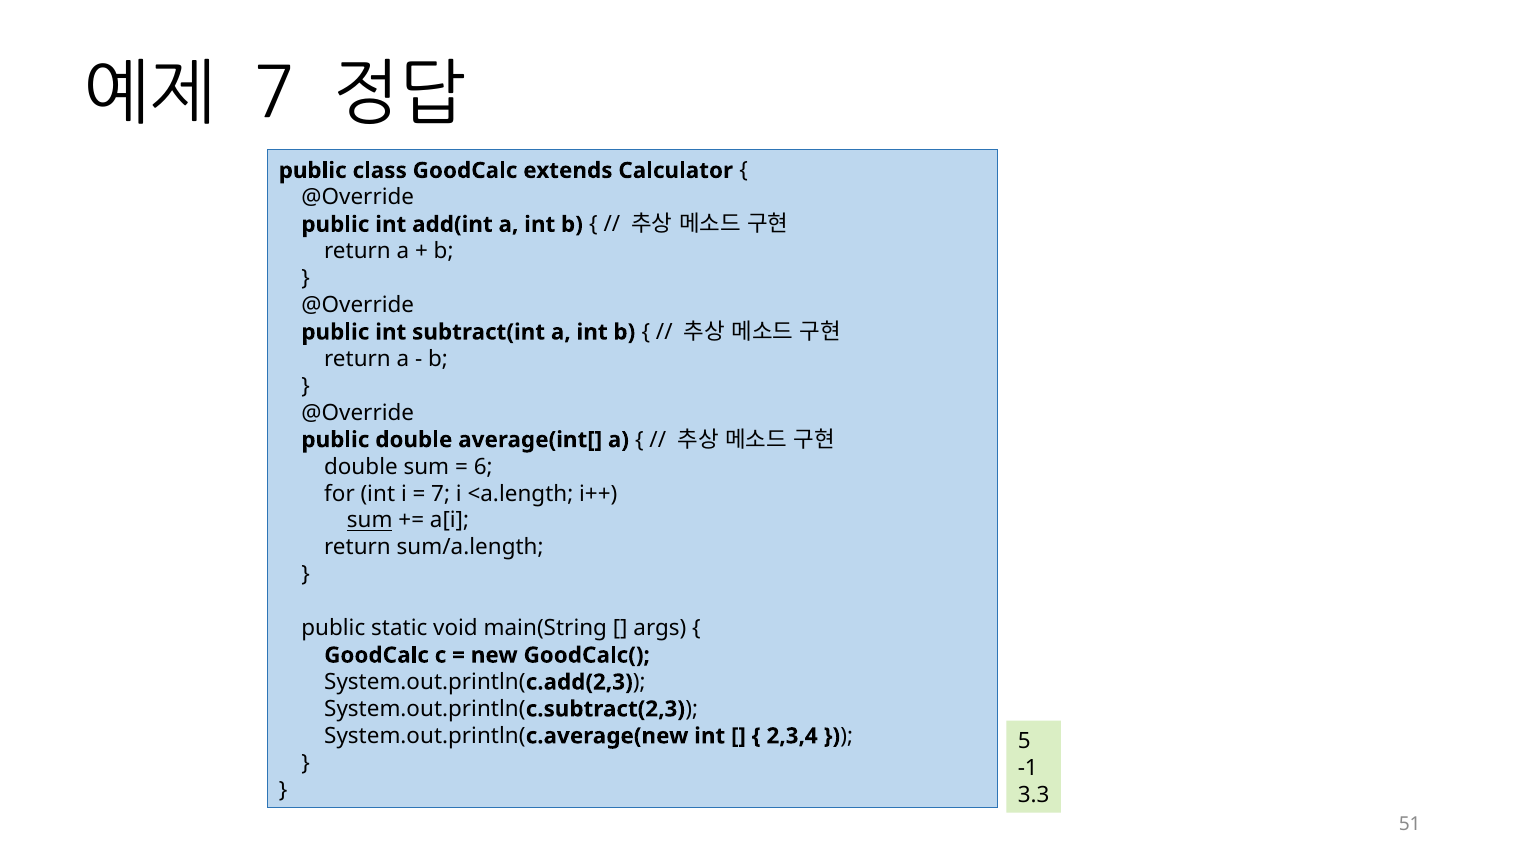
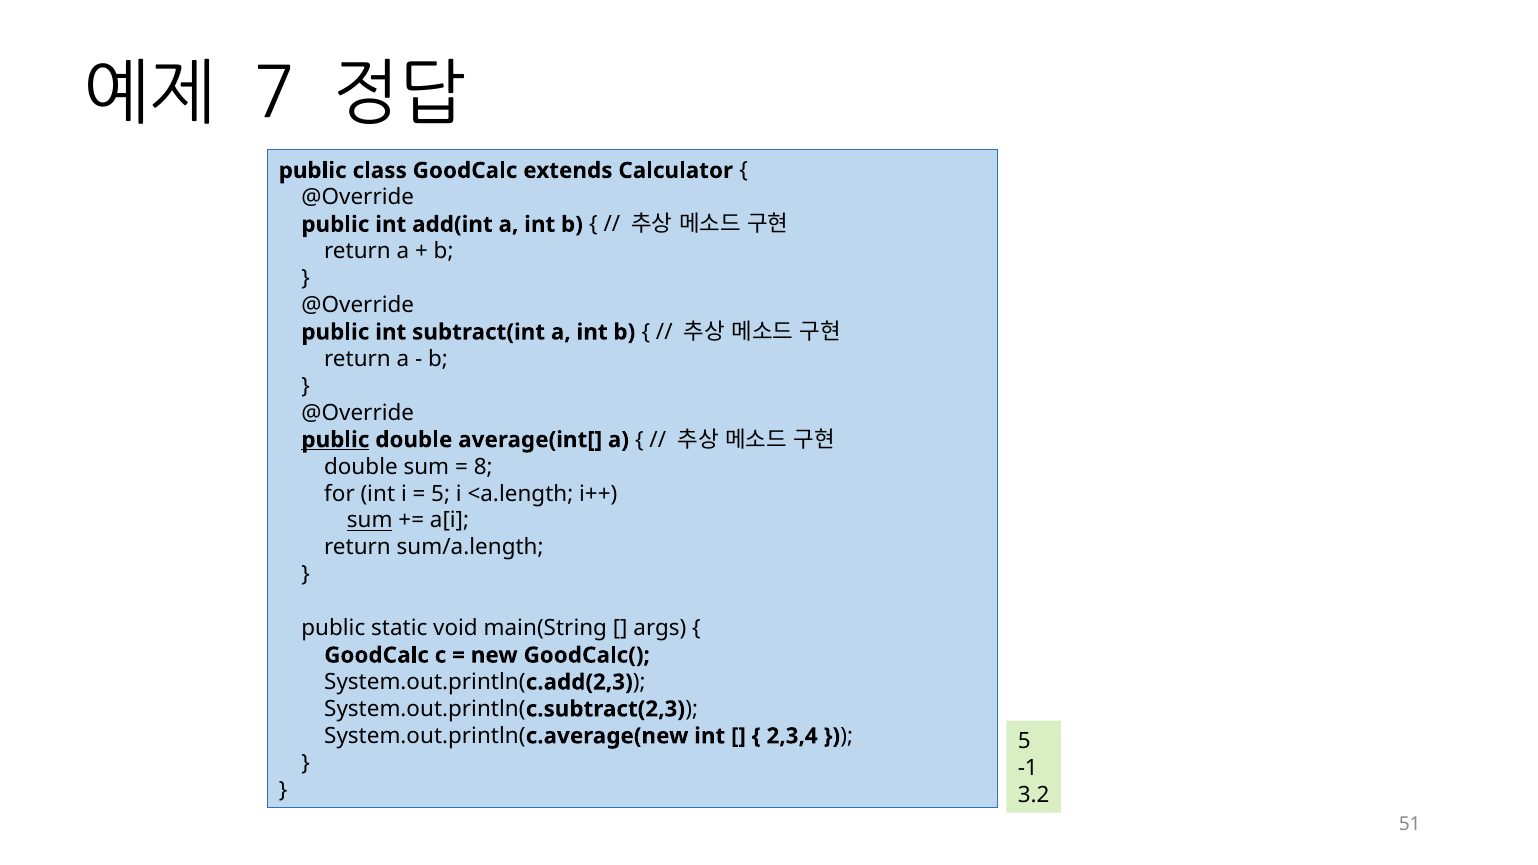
public underline: none -> present (335, 440)
6: 6 -> 8 (483, 467)
7: 7 -> 5 (441, 494)
3.3: 3.3 -> 3.2 (1034, 795)
